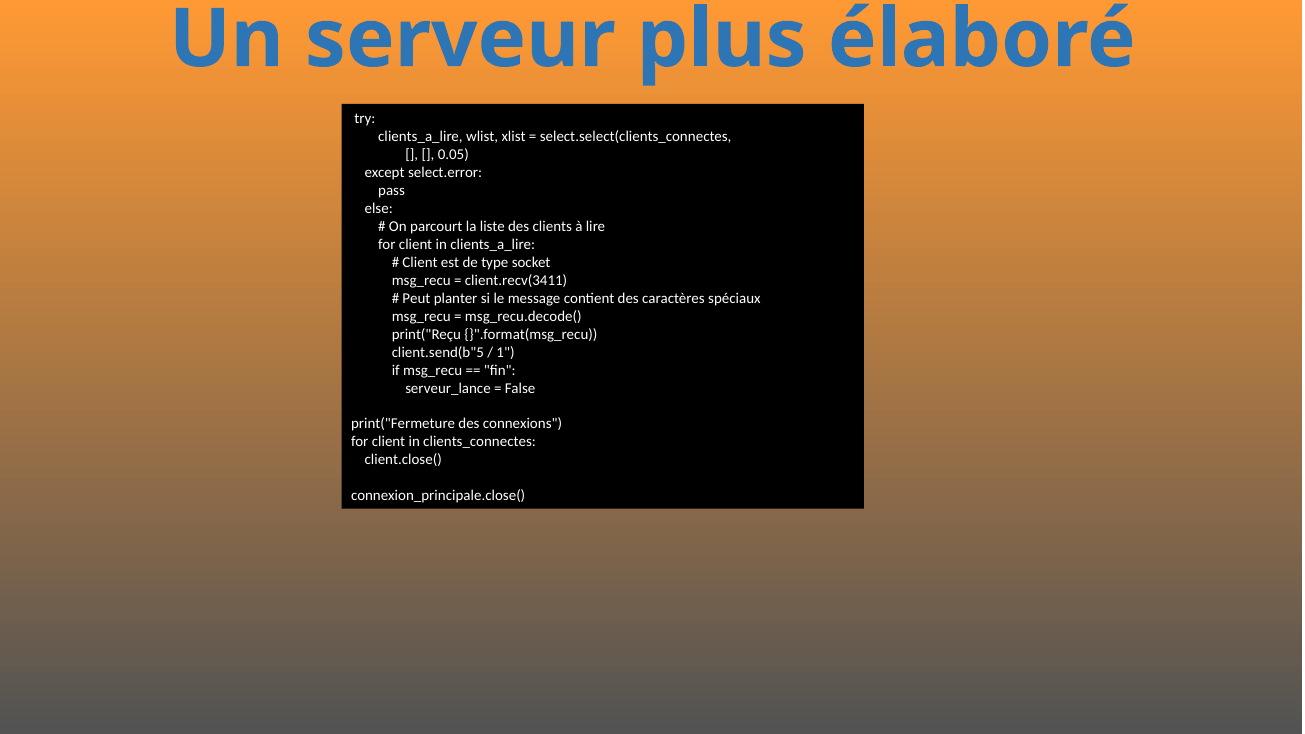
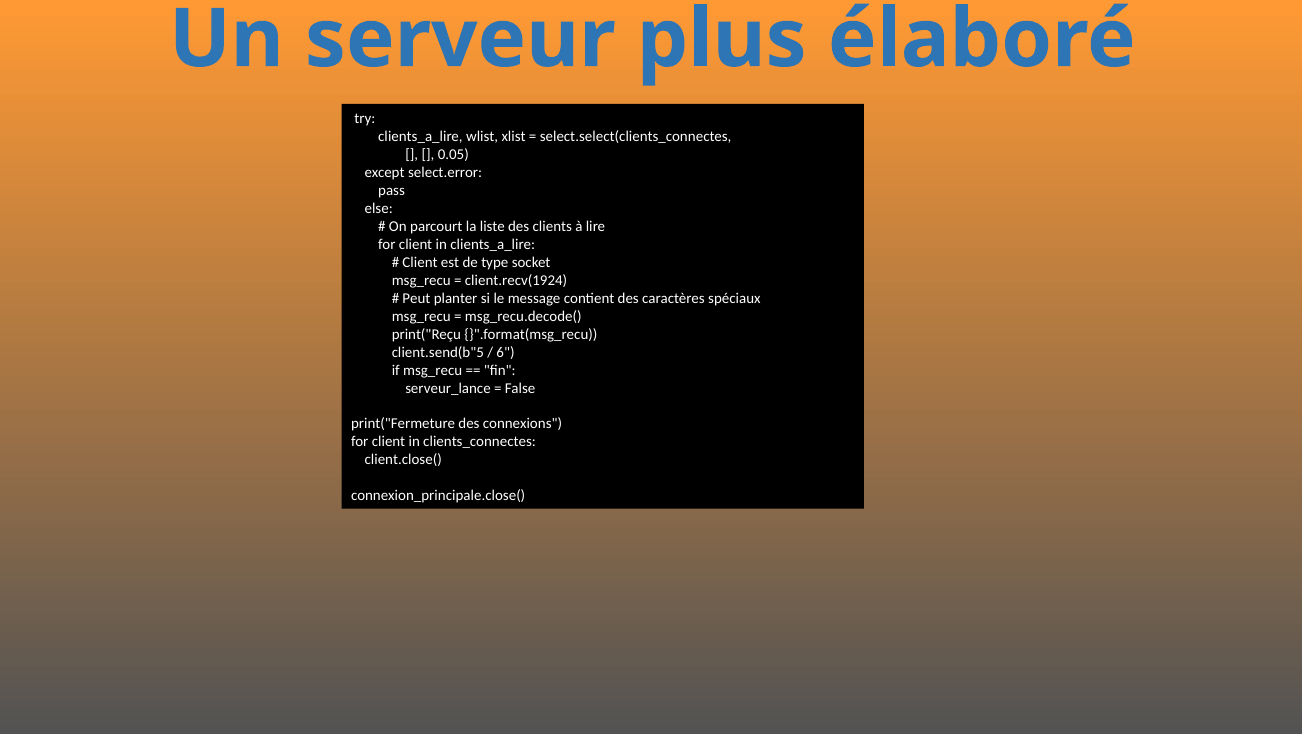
client.recv(3411: client.recv(3411 -> client.recv(1924 (516, 280)
1: 1 -> 6 (506, 352)
